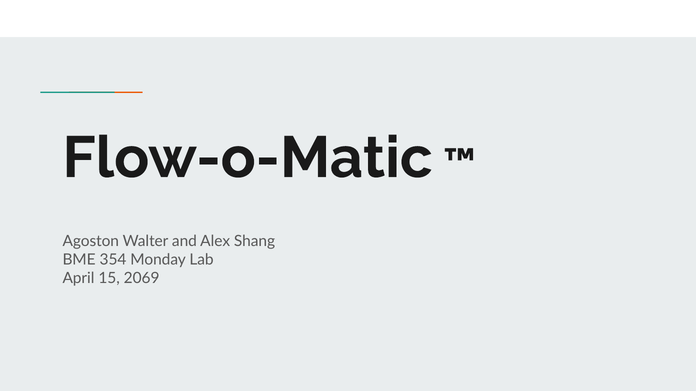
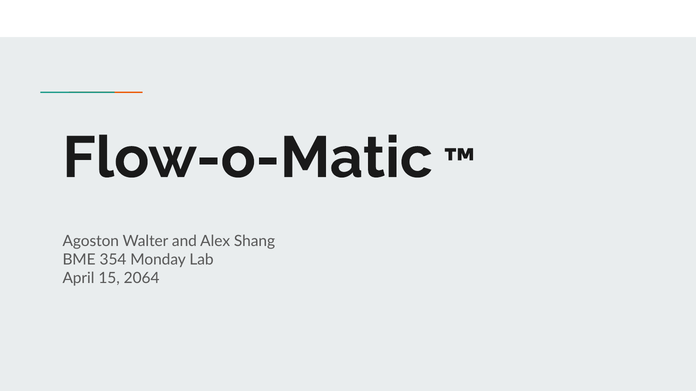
2069: 2069 -> 2064 (142, 279)
